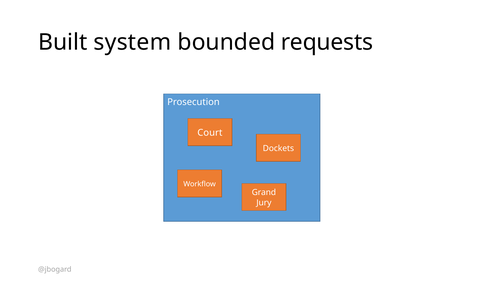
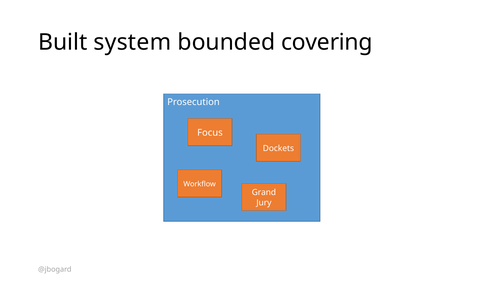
requests: requests -> covering (327, 42)
Court: Court -> Focus (210, 133)
